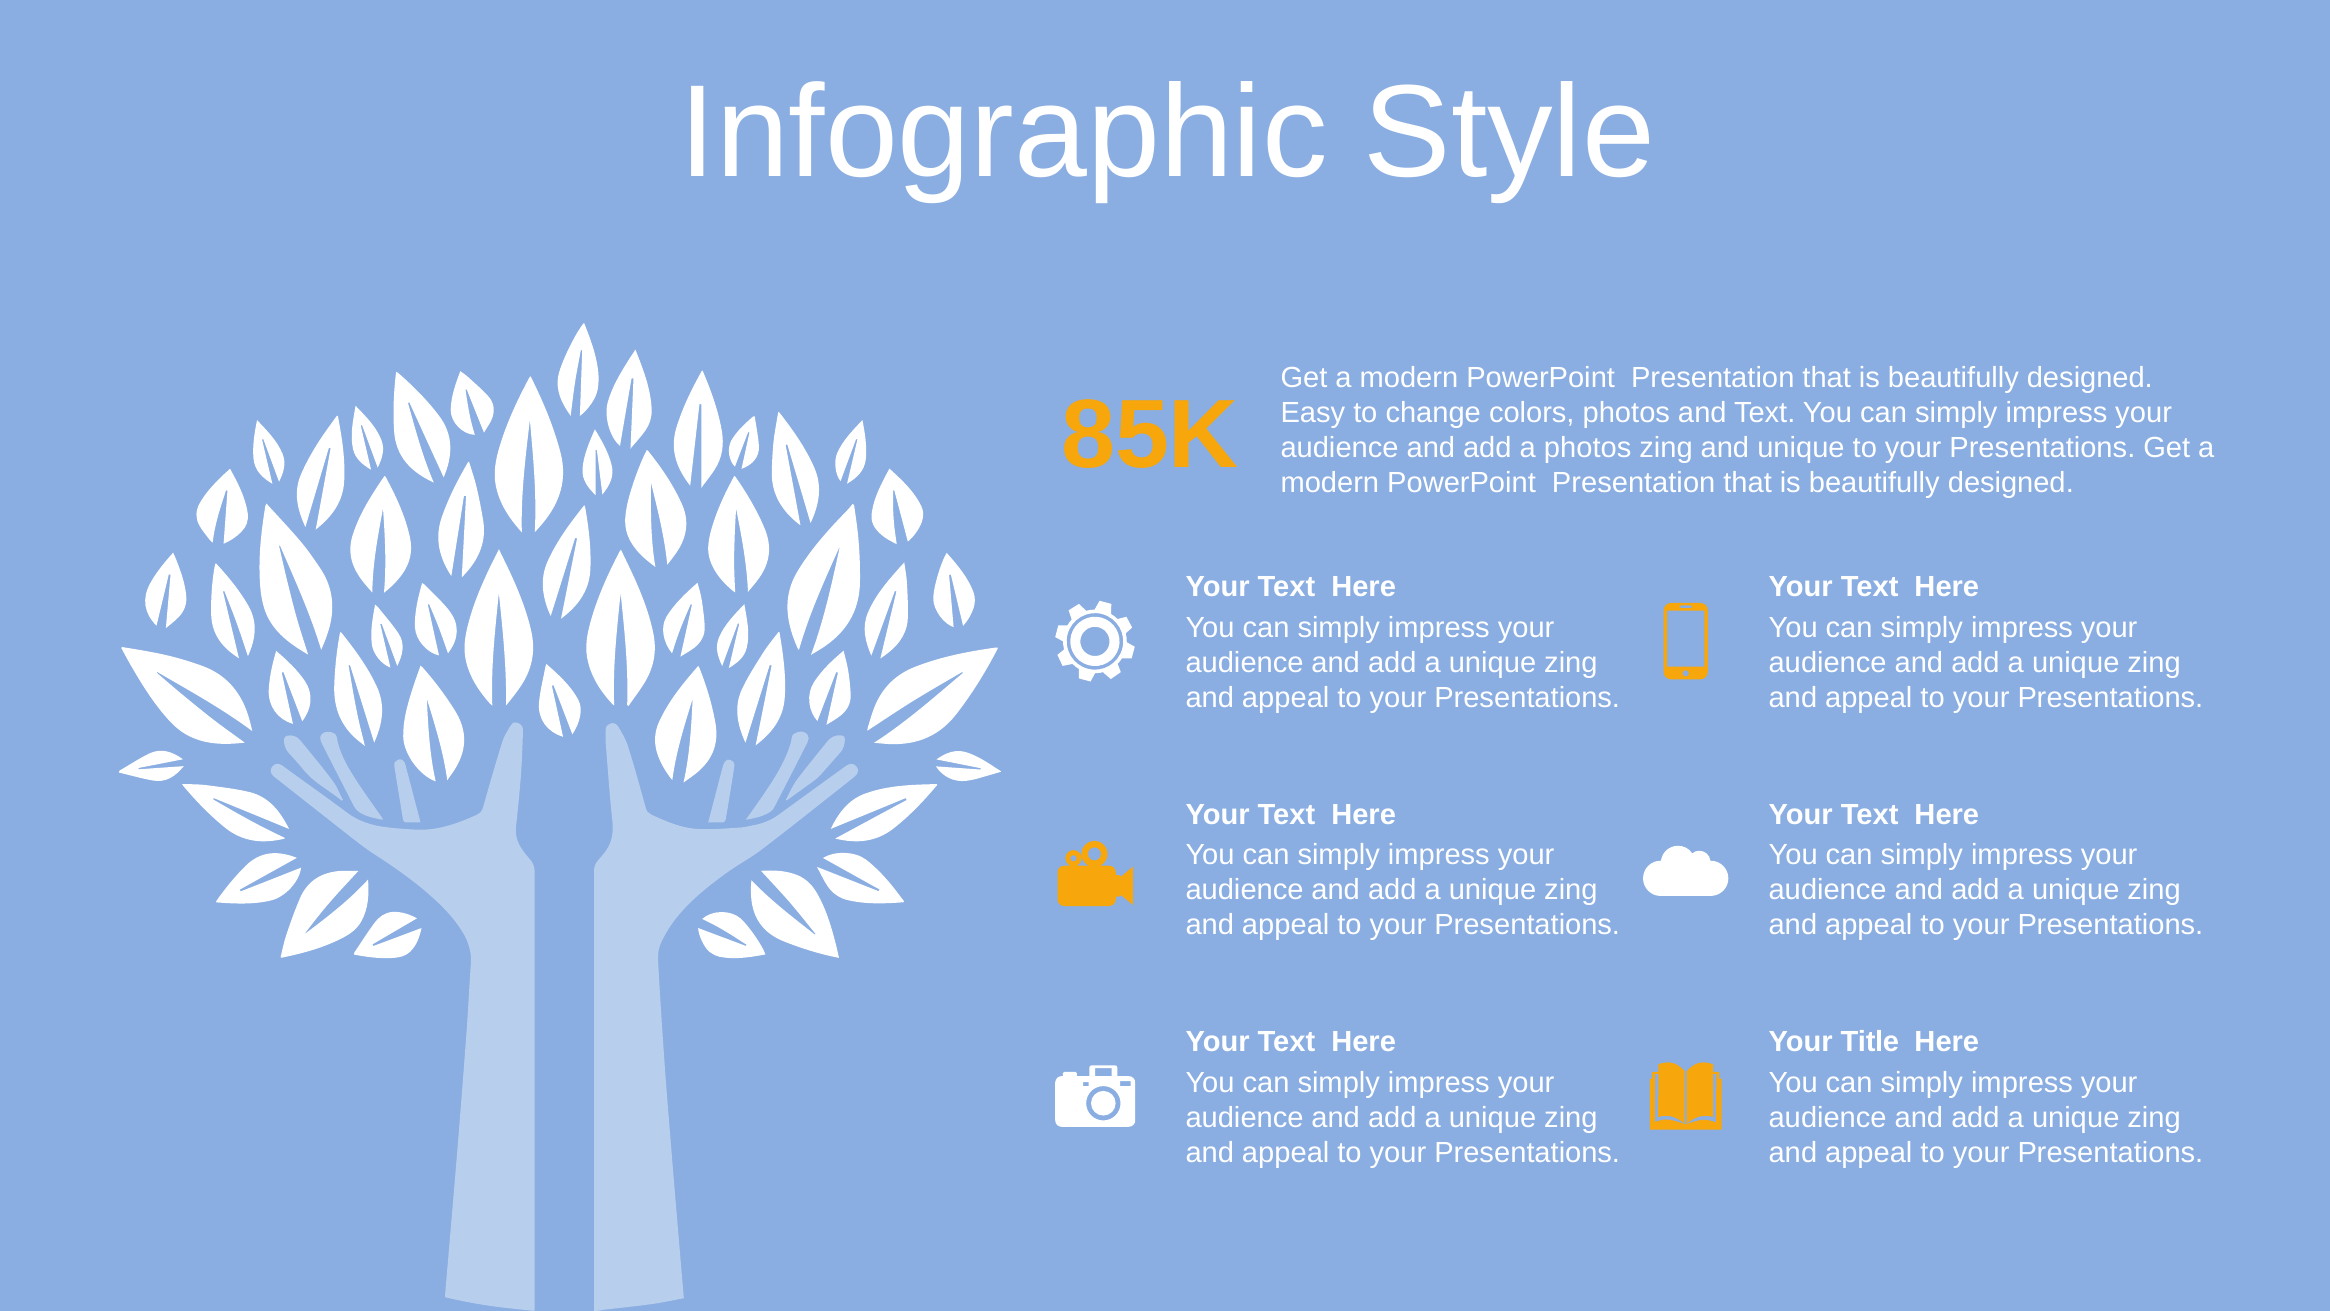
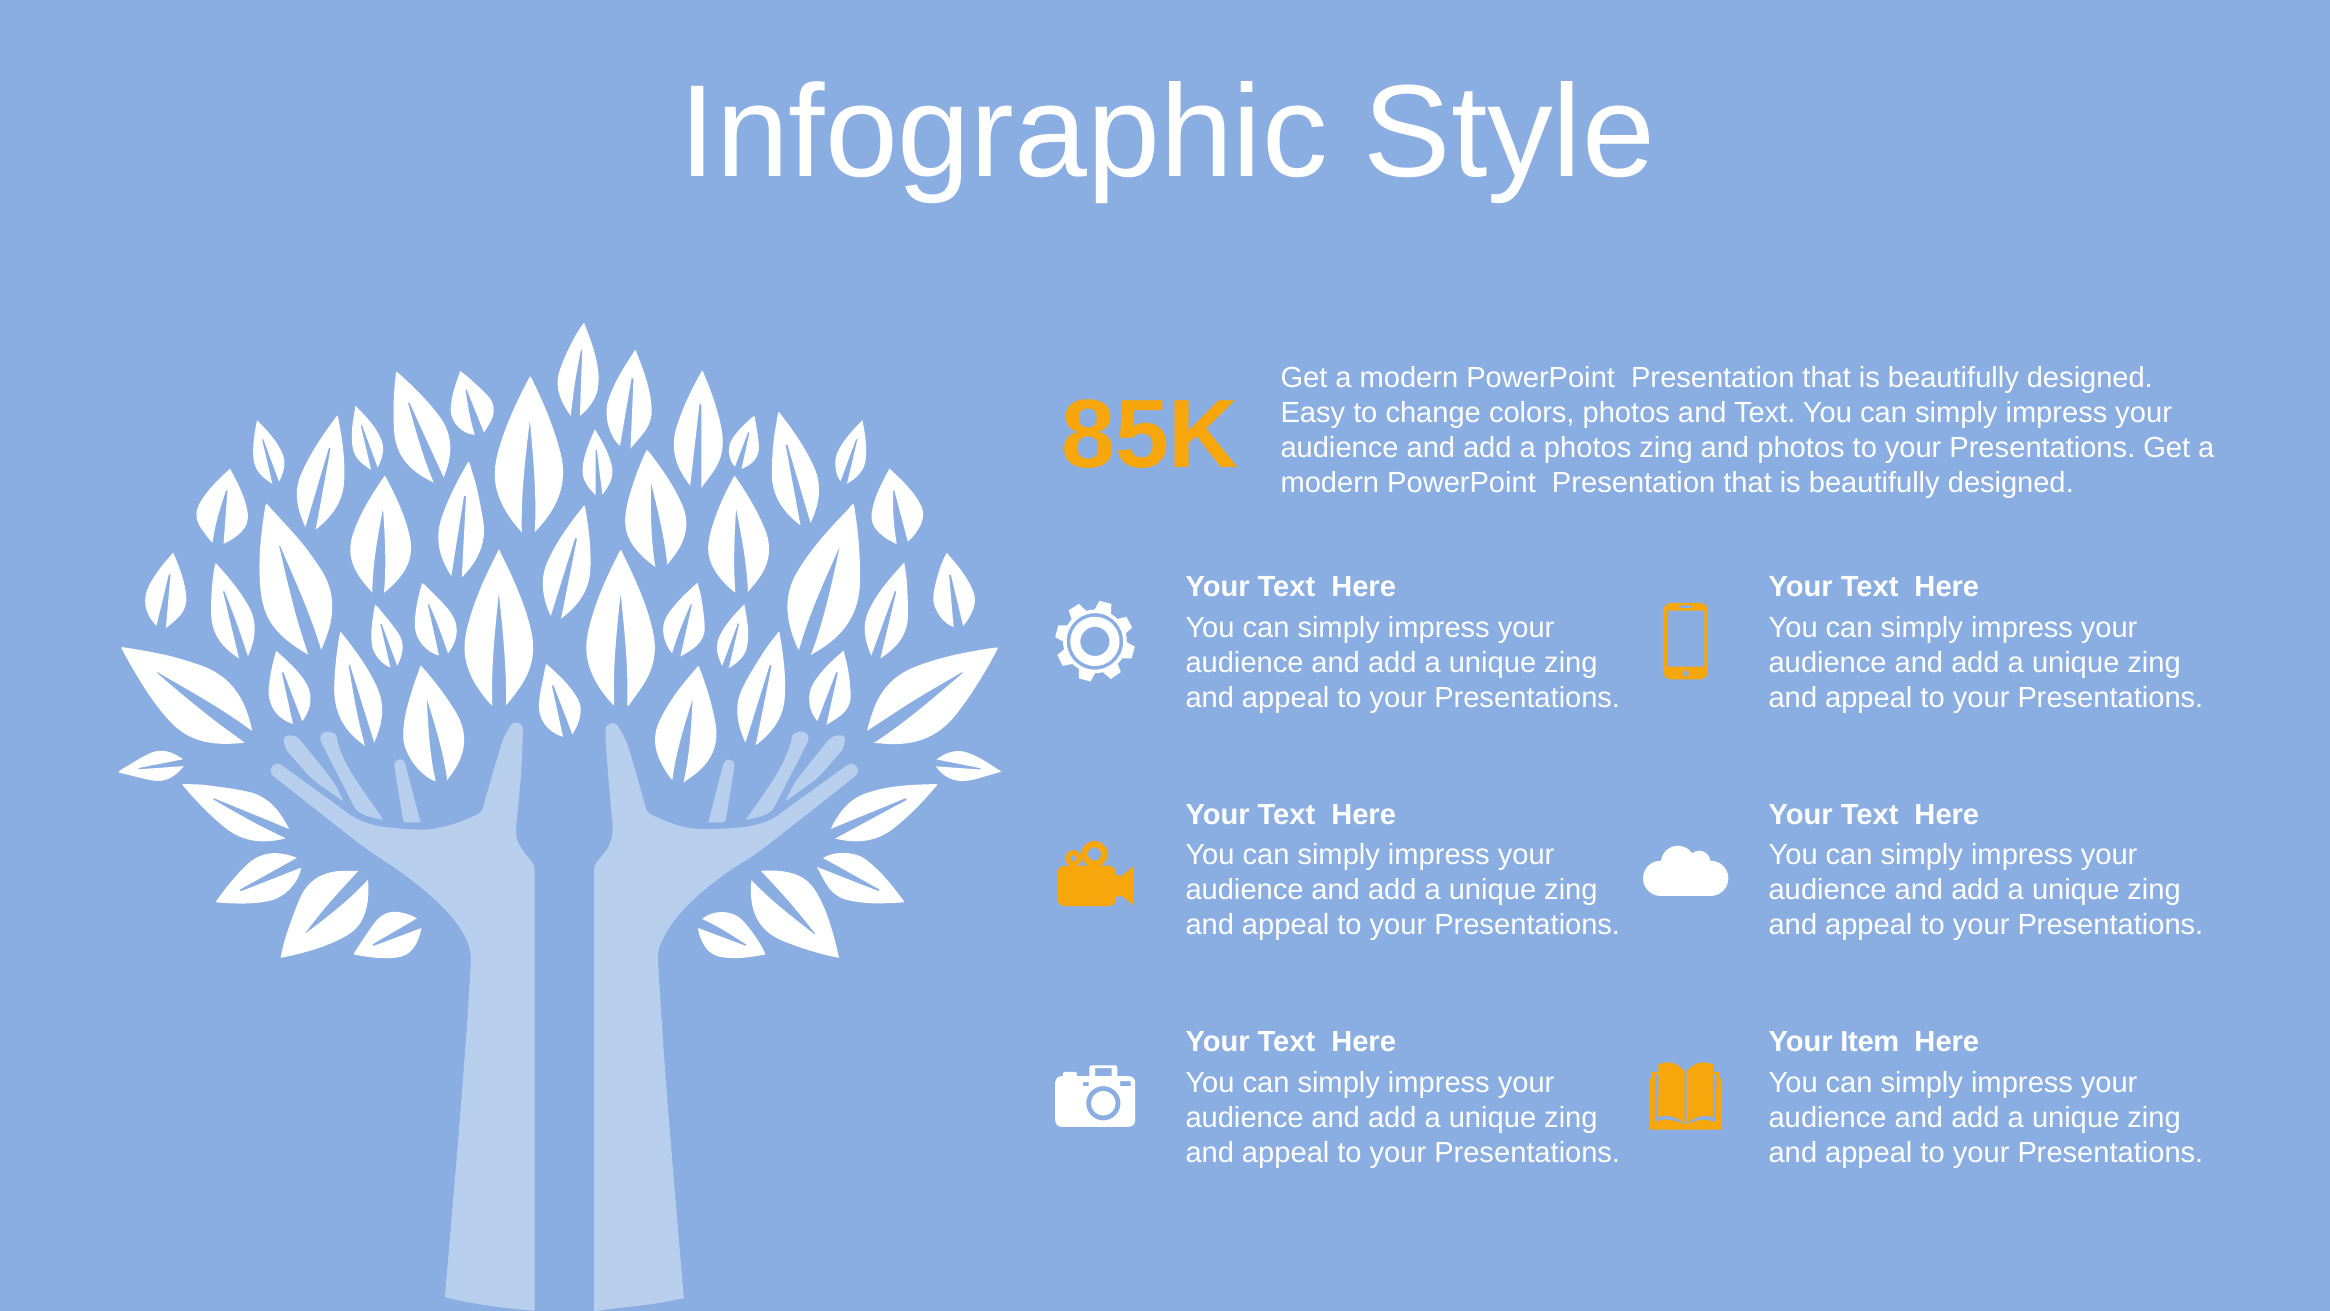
and unique: unique -> photos (1801, 448)
Title: Title -> Item (1870, 1042)
